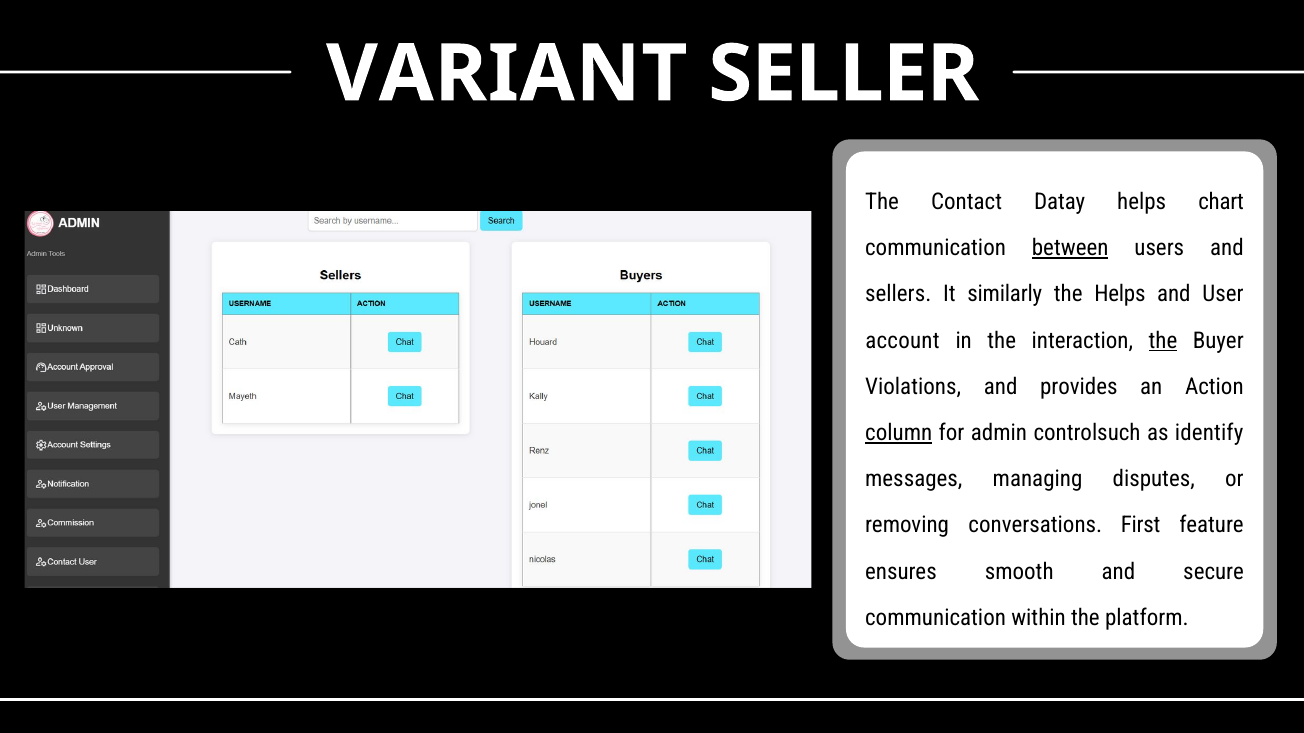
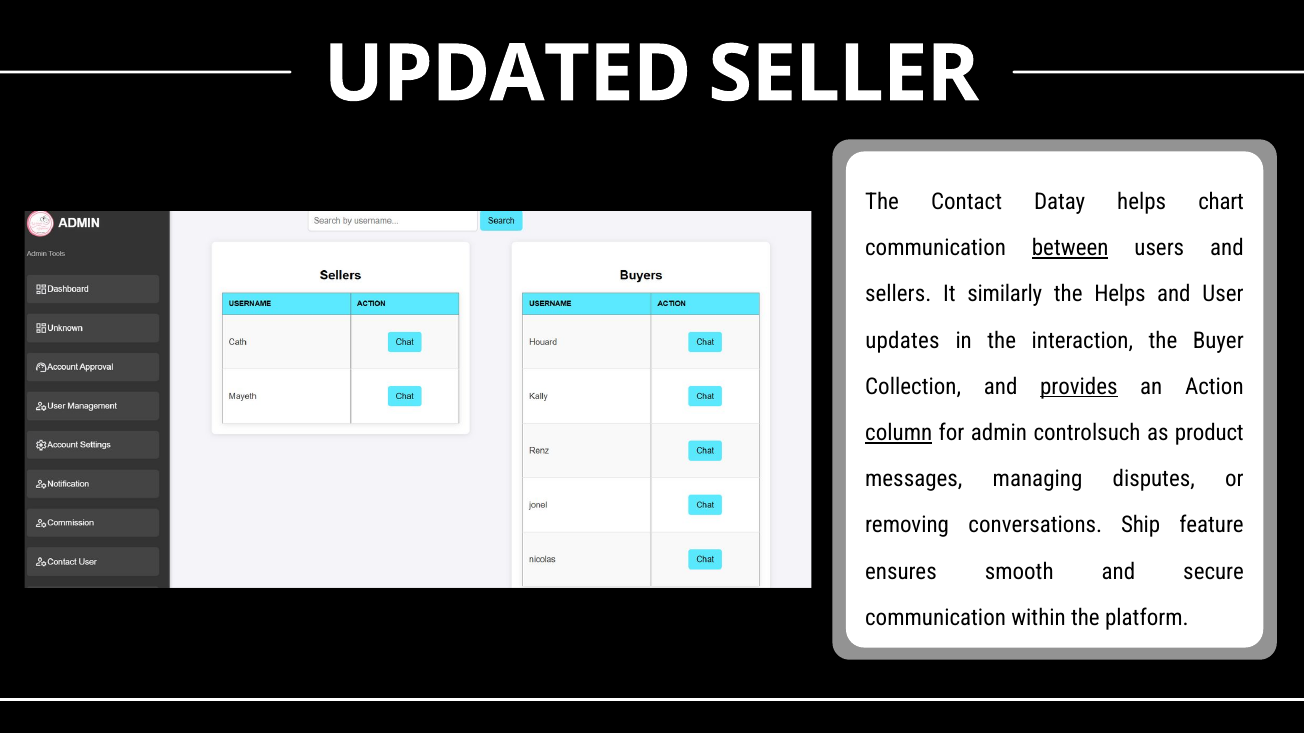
VARIANT: VARIANT -> UPDATED (508, 74)
account: account -> updates (902, 341)
the underline: present -> none (1163, 341)
Violations: Violations -> Collection (913, 387)
provides underline: none -> present (1079, 387)
identify: identify -> product (1209, 433)
First: First -> Ship (1141, 526)
